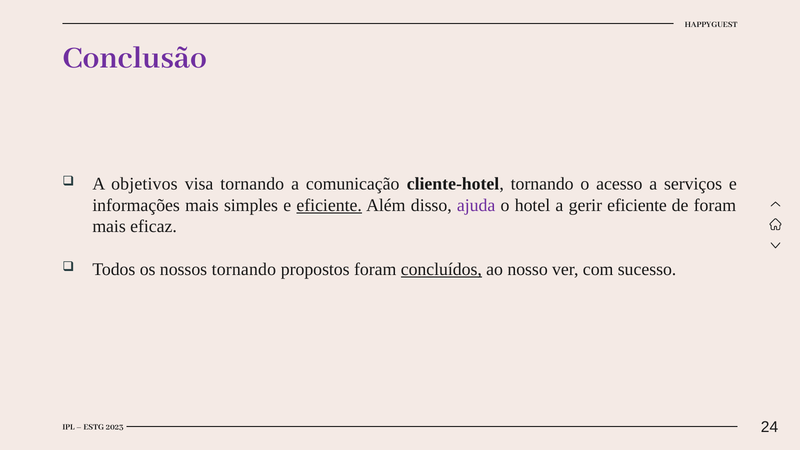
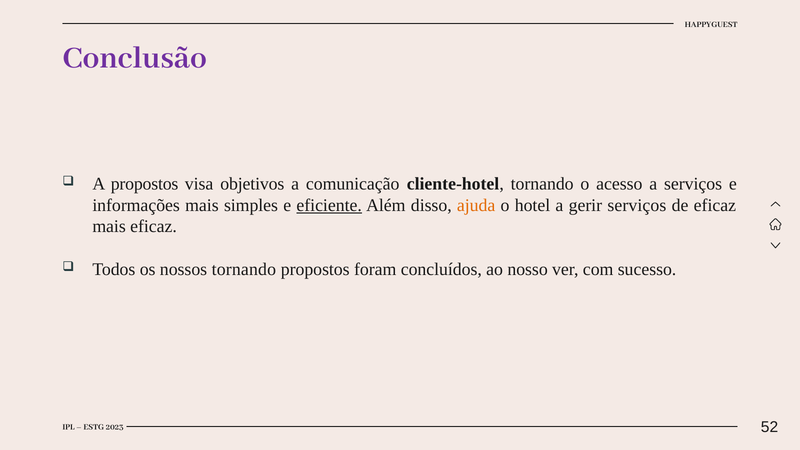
A objetivos: objetivos -> propostos (145, 184)
visa tornando: tornando -> objetivos (252, 184)
ajuda colour: purple -> orange (476, 205)
gerir eficiente: eficiente -> serviços (637, 205)
de foram: foram -> eficaz (715, 205)
concluídos underline: present -> none (441, 269)
24: 24 -> 52 (770, 427)
